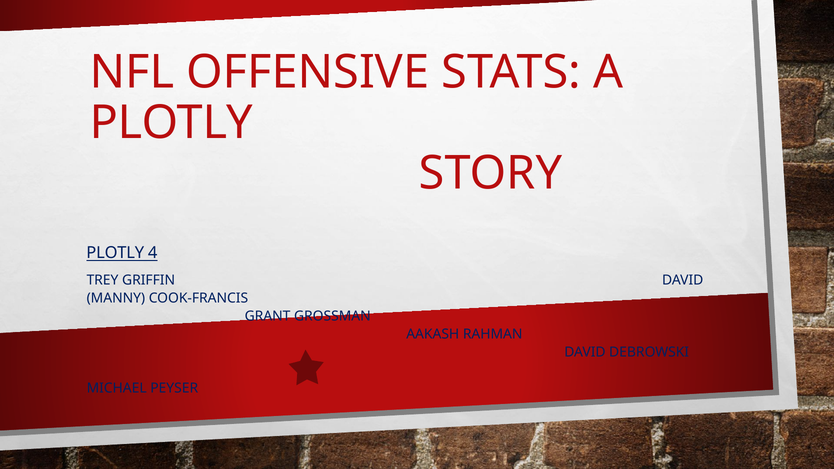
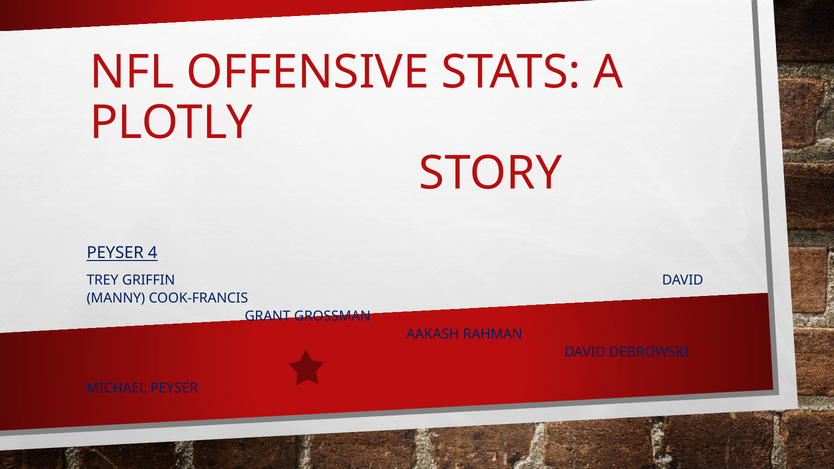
PLOTLY: PLOTLY -> PEYSER (115, 253)
